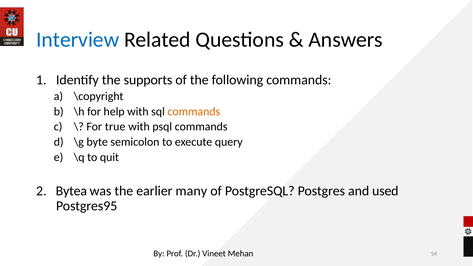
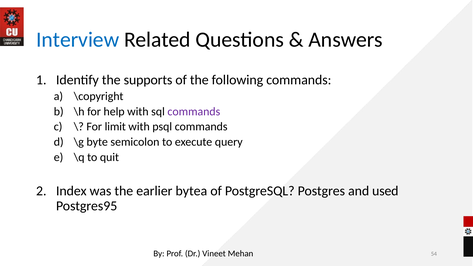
commands colour: orange -> purple (194, 111)
true: true -> limit (115, 127)
Bytea: Bytea -> Index (71, 191)
many: many -> bytea (191, 191)
